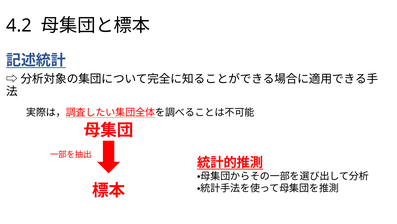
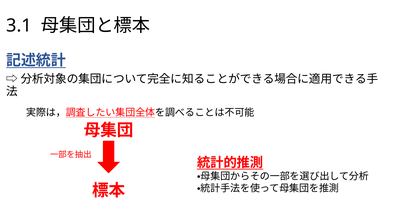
4.2: 4.2 -> 3.1 (19, 26)
